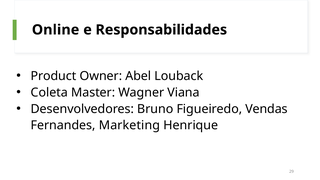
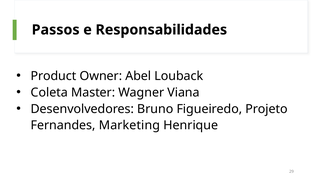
Online: Online -> Passos (56, 30)
Vendas: Vendas -> Projeto (266, 109)
